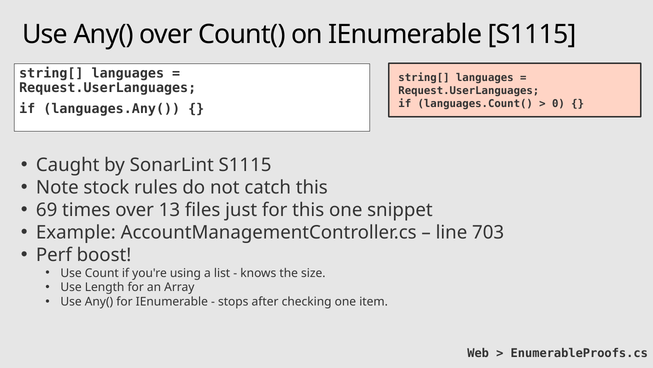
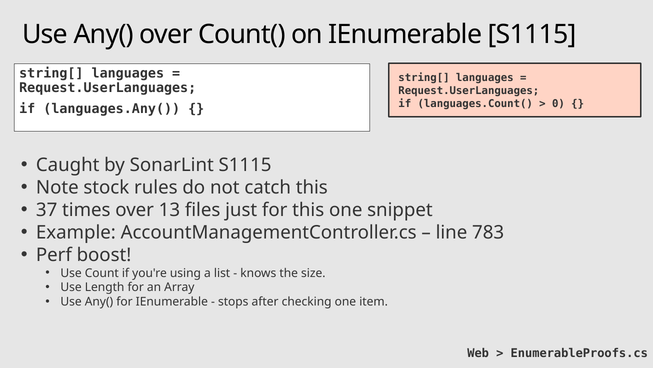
69: 69 -> 37 (47, 210)
703: 703 -> 783 (488, 232)
